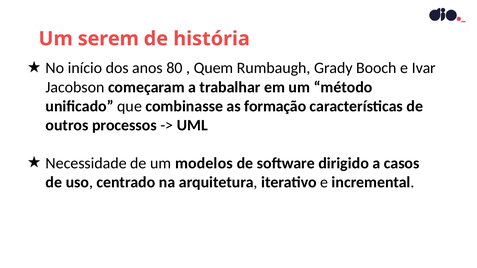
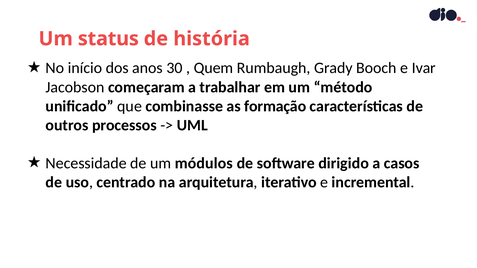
serem: serem -> status (108, 39)
80: 80 -> 30 (174, 68)
modelos: modelos -> módulos (204, 164)
